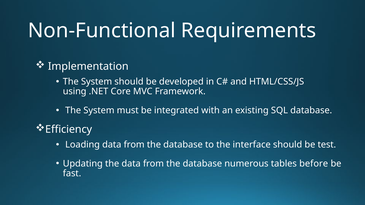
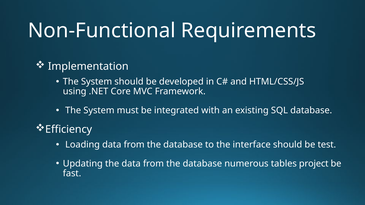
before: before -> project (314, 164)
